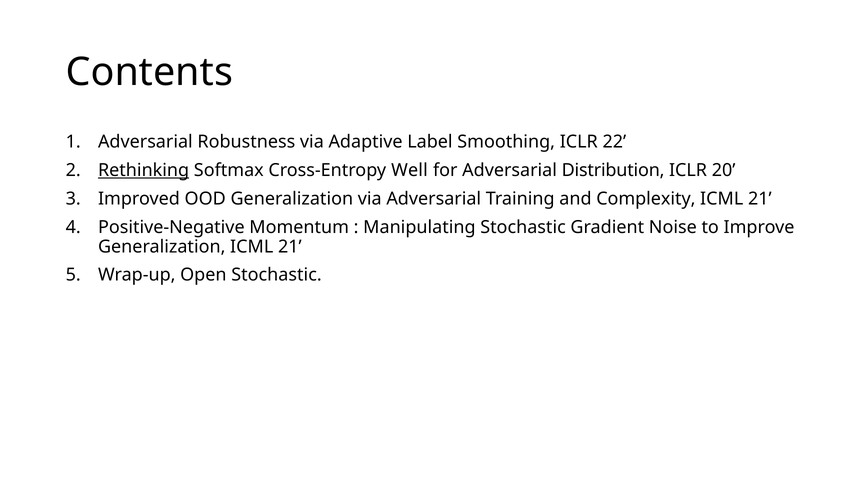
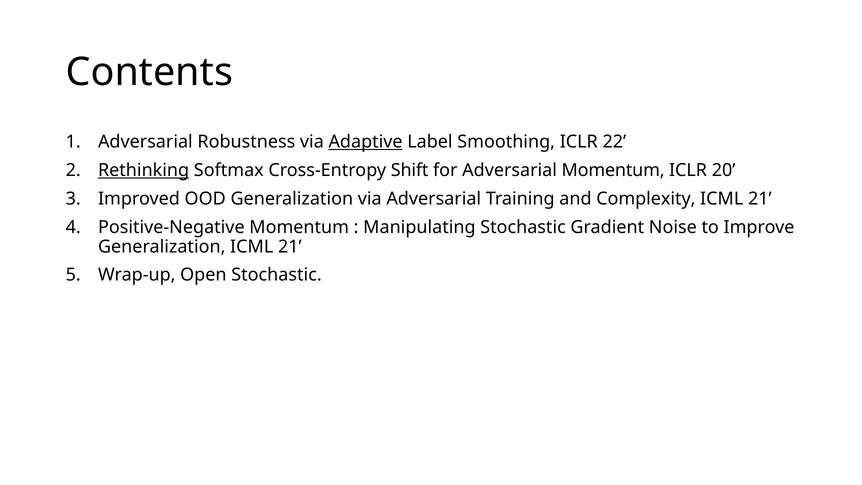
Adaptive underline: none -> present (366, 142)
Well: Well -> Shift (410, 170)
Adversarial Distribution: Distribution -> Momentum (613, 170)
